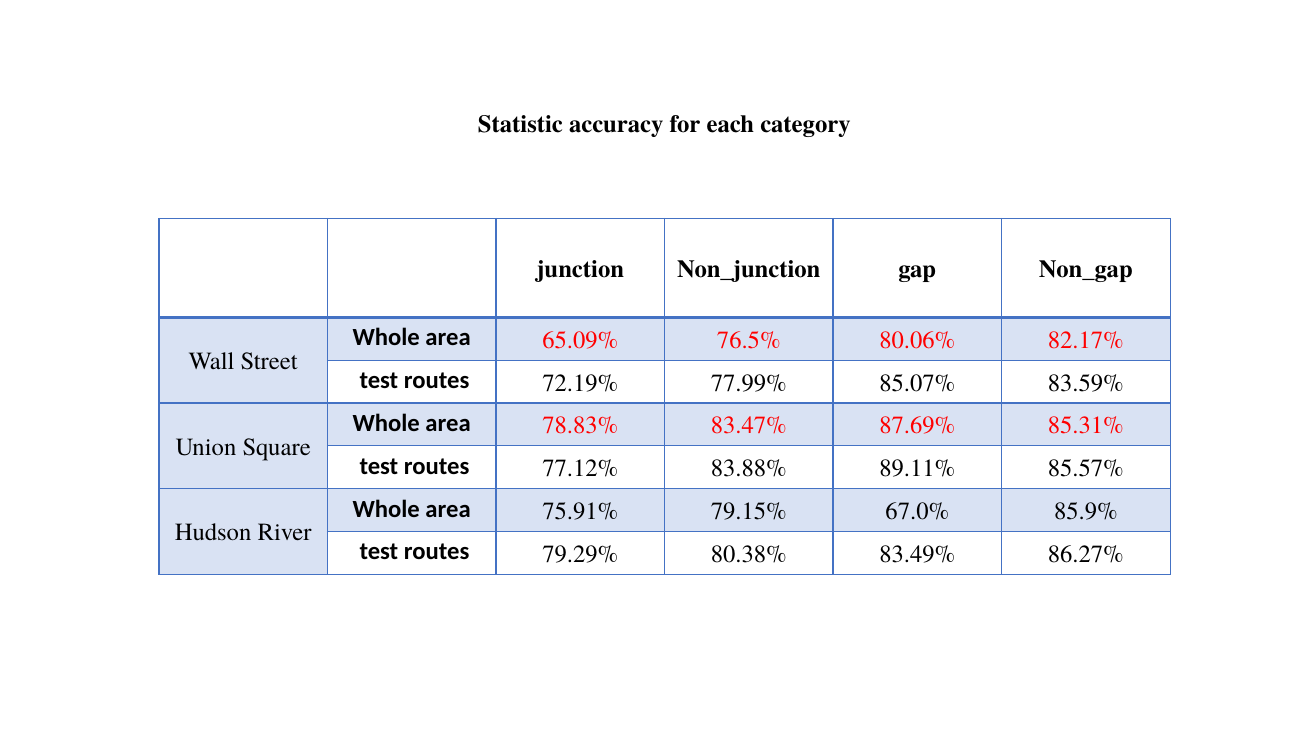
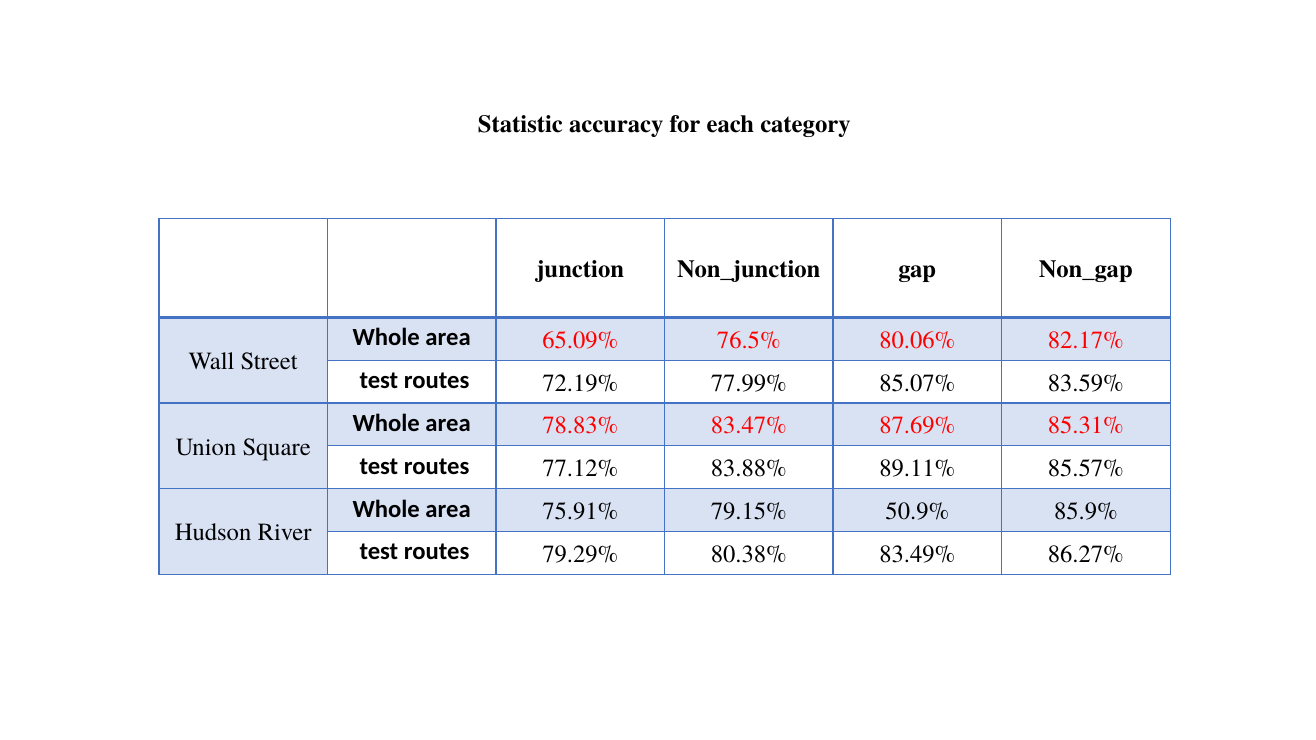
67.0%: 67.0% -> 50.9% (917, 512)
